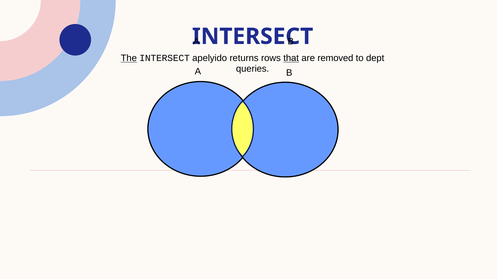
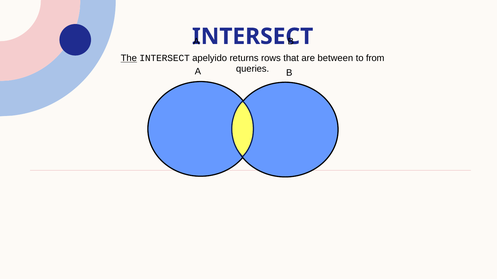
that underline: present -> none (291, 58)
removed: removed -> between (335, 58)
dept: dept -> from (375, 58)
